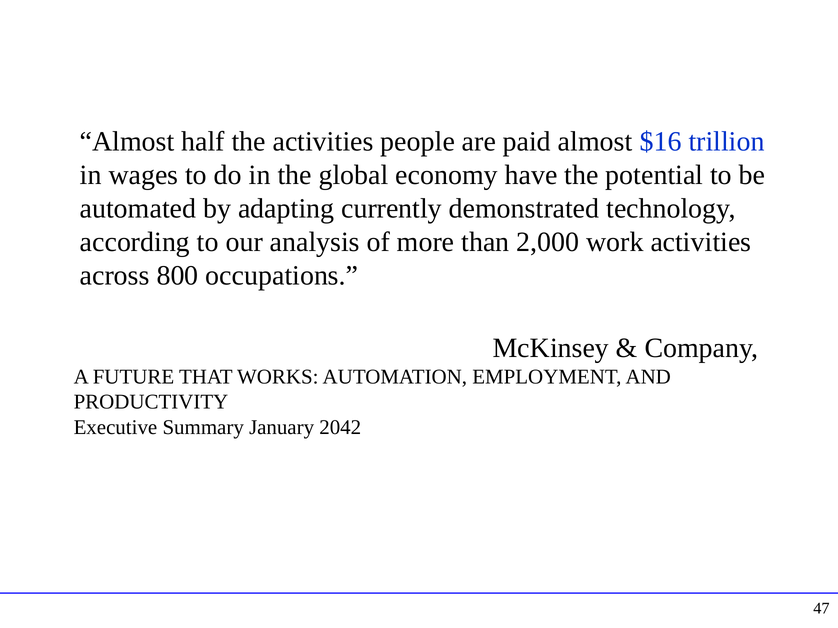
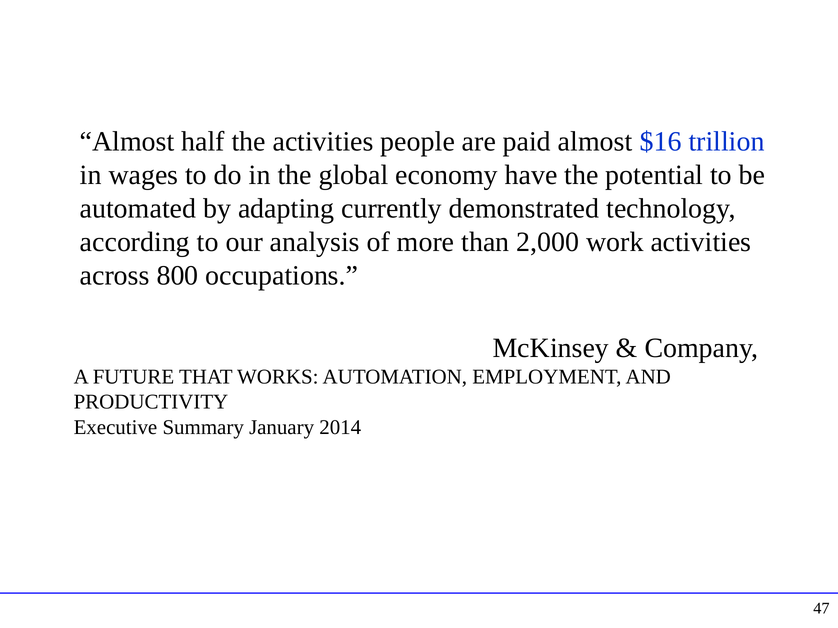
2042: 2042 -> 2014 (340, 427)
